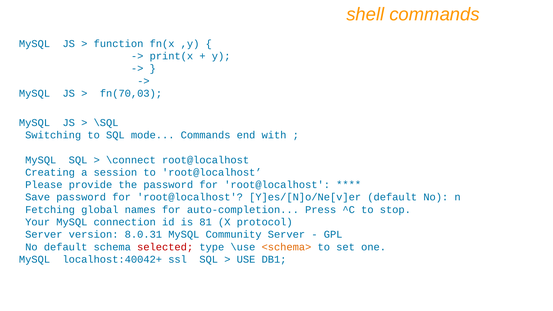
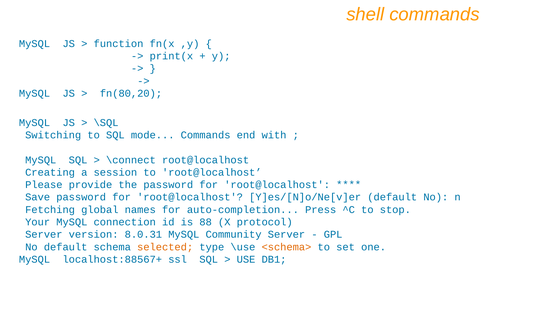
fn(70,03: fn(70,03 -> fn(80,20 (131, 93)
81: 81 -> 88 (206, 222)
selected colour: red -> orange (165, 247)
localhost:40042+: localhost:40042+ -> localhost:88567+ (112, 259)
